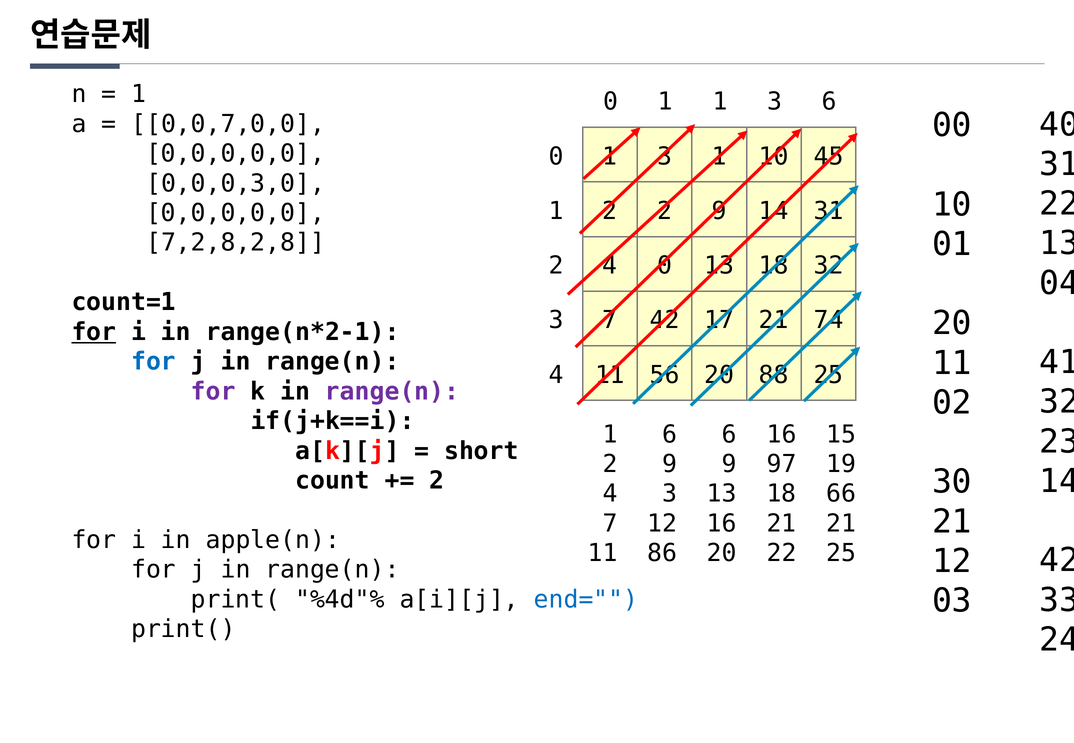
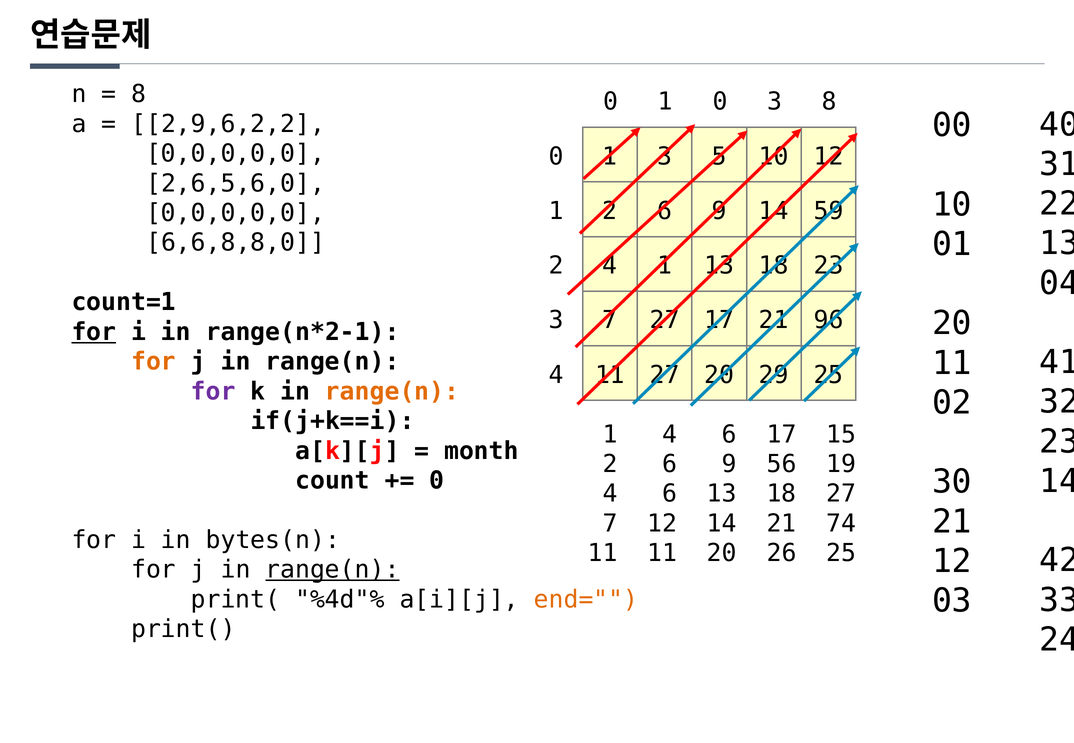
1: 1 -> 8 (139, 94)
1 1: 1 -> 0 (720, 102)
3 6: 6 -> 8 (829, 102)
0,0,7,0,0: 0,0,7,0,0 -> 2,9,6,2,2 (228, 124)
3 1: 1 -> 5 (719, 156)
10 45: 45 -> 12 (829, 156)
0,0,0,3,0: 0,0,0,3,0 -> 2,6,5,6,0 (236, 183)
2: 2 -> 6 (665, 211)
14 31: 31 -> 59 (829, 211)
7,2,8,2,8: 7,2,8,2,8 -> 6,6,8,8,0 (236, 243)
0: 0 -> 1 (665, 266)
18 32: 32 -> 23 (829, 266)
7 42: 42 -> 27 (665, 320)
74: 74 -> 96 (829, 320)
for colour: blue -> orange (154, 362)
11 56: 56 -> 27 (665, 375)
88: 88 -> 29 (774, 375)
range(n colour: purple -> orange (392, 392)
1 6: 6 -> 4 (670, 435)
6 16: 16 -> 17 (782, 435)
short: short -> month (481, 451)
9: 9 -> 6 (670, 464)
97: 97 -> 56 (782, 464)
2: 2 -> 0 (437, 481)
3: 3 -> 6 (670, 494)
18 66: 66 -> 27 (841, 494)
12 16: 16 -> 14 (722, 524)
21 21: 21 -> 74 (841, 524)
apple(n: apple(n -> bytes(n (273, 540)
11 86: 86 -> 11 (662, 554)
20 22: 22 -> 26 (782, 554)
range(n underline: none -> present (332, 570)
end= colour: blue -> orange (586, 600)
